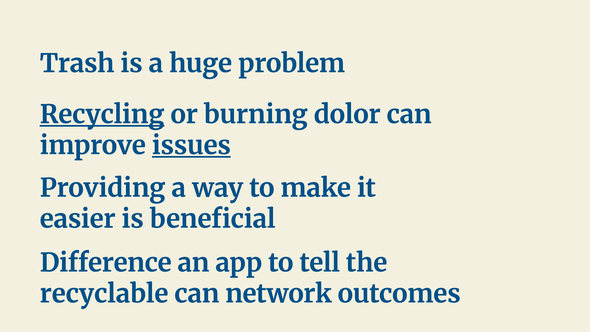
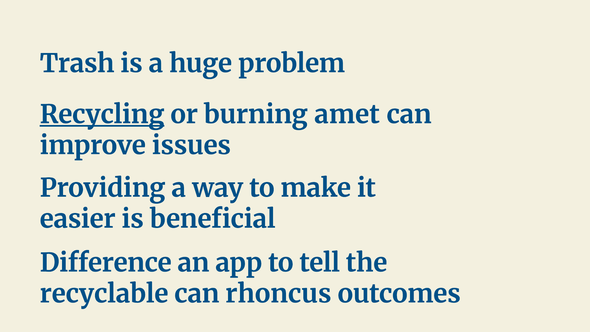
dolor: dolor -> amet (347, 115)
issues underline: present -> none (191, 146)
network: network -> rhoncus (278, 294)
